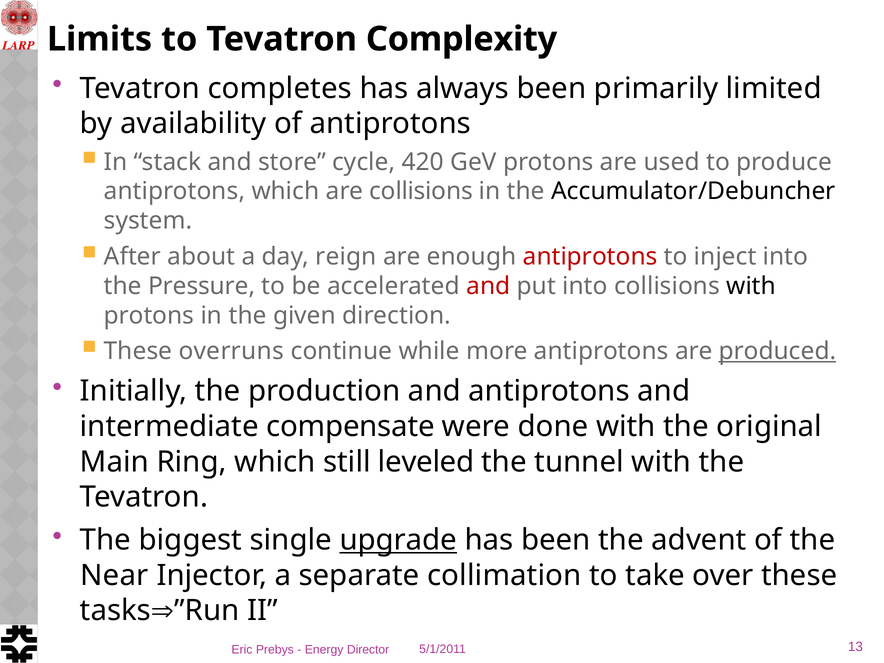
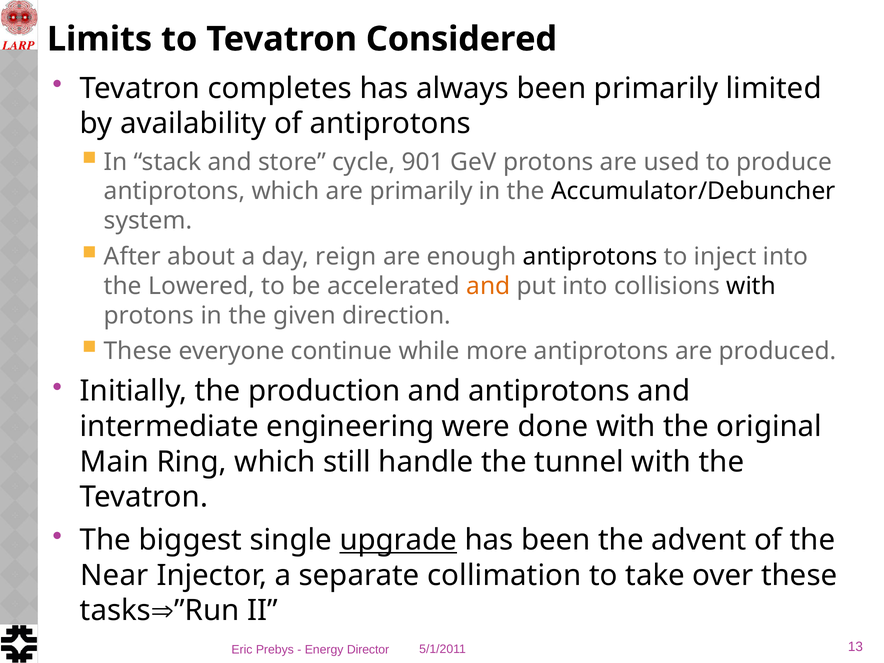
Complexity: Complexity -> Considered (461, 39)
420: 420 -> 901 (423, 162)
are collisions: collisions -> primarily (421, 191)
antiprotons colour: red -> black (590, 256)
Pressure: Pressure -> Lowered (202, 286)
and colour: red -> orange (488, 286)
overruns: overruns -> everyone (232, 351)
produced underline: present -> none (777, 351)
compensate: compensate -> engineering (350, 427)
leveled: leveled -> handle (426, 462)
